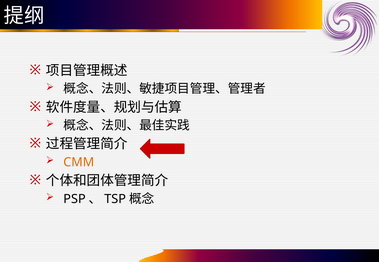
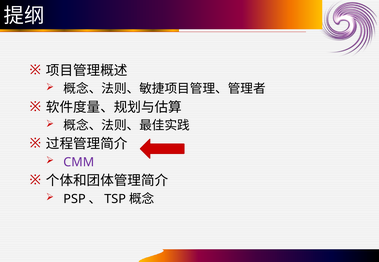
CMM colour: orange -> purple (79, 162)
